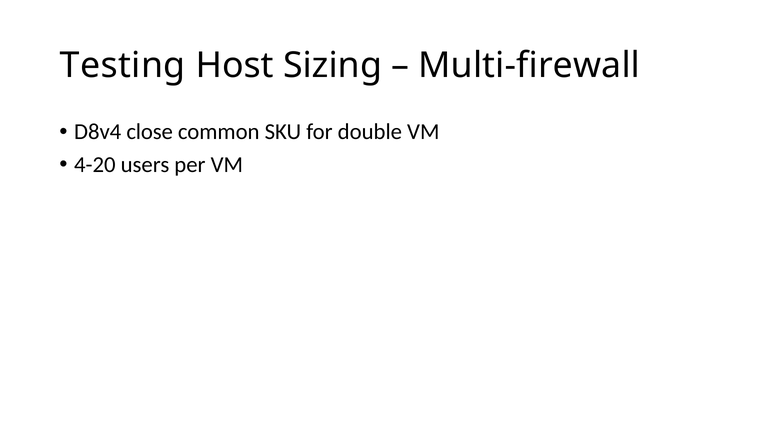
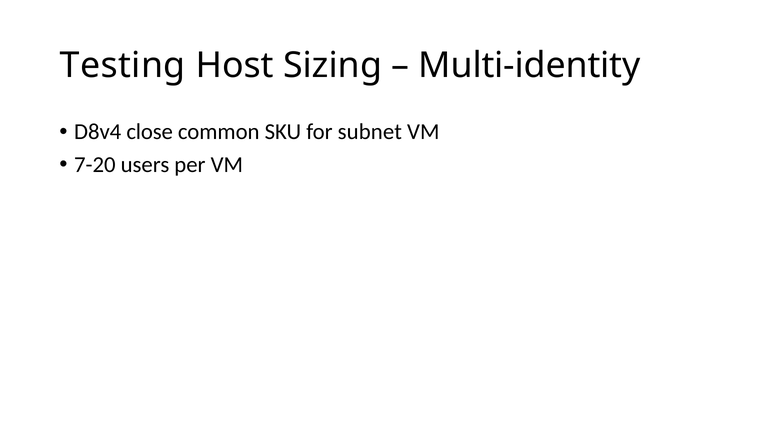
Multi-firewall: Multi-firewall -> Multi-identity (529, 66)
double: double -> subnet (370, 132)
4-20: 4-20 -> 7-20 (95, 165)
